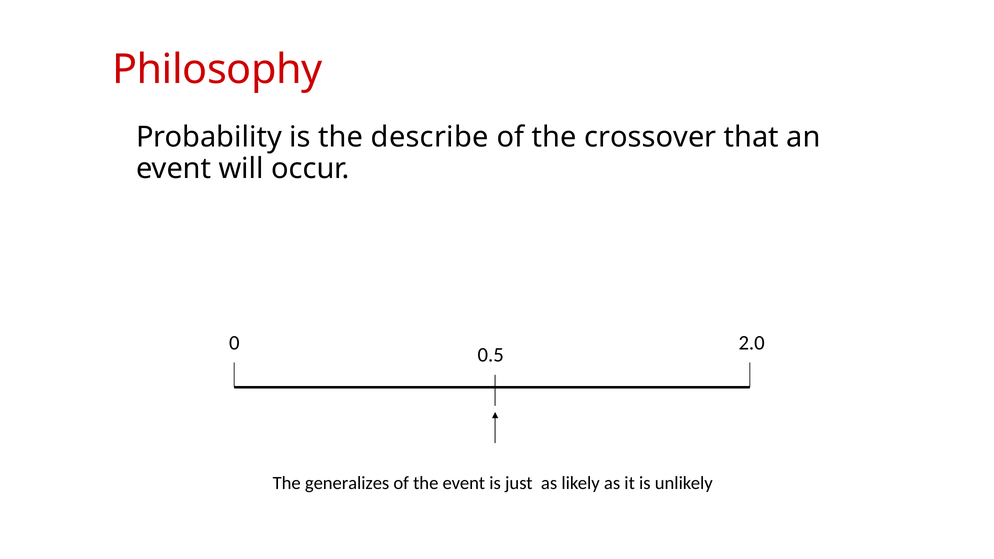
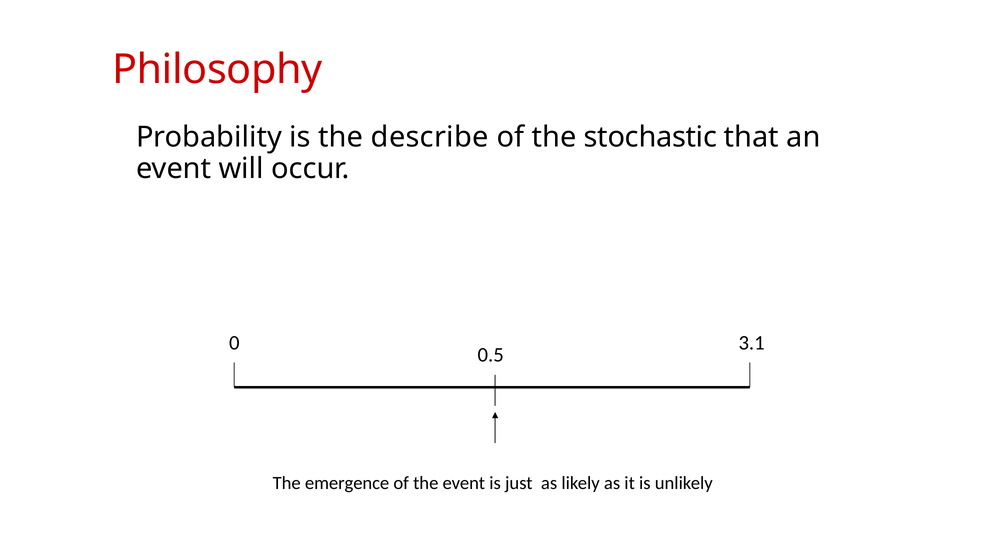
crossover: crossover -> stochastic (650, 137)
2.0: 2.0 -> 3.1 (752, 343)
generalizes: generalizes -> emergence (347, 483)
